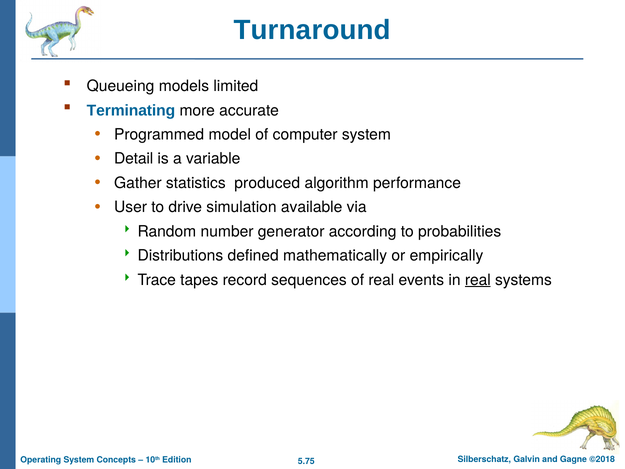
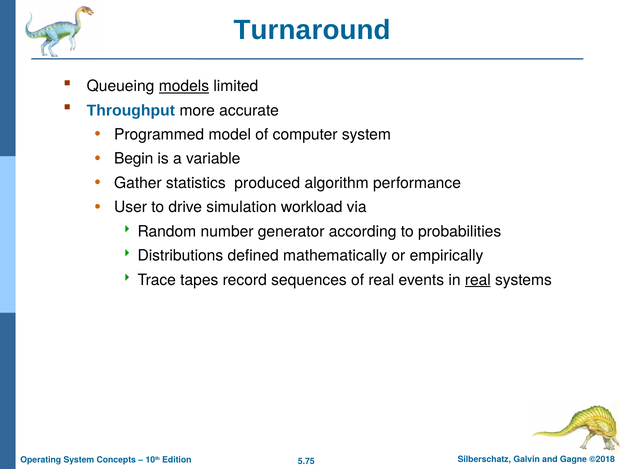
models underline: none -> present (184, 86)
Terminating: Terminating -> Throughput (131, 110)
Detail: Detail -> Begin (134, 159)
available: available -> workload (312, 207)
